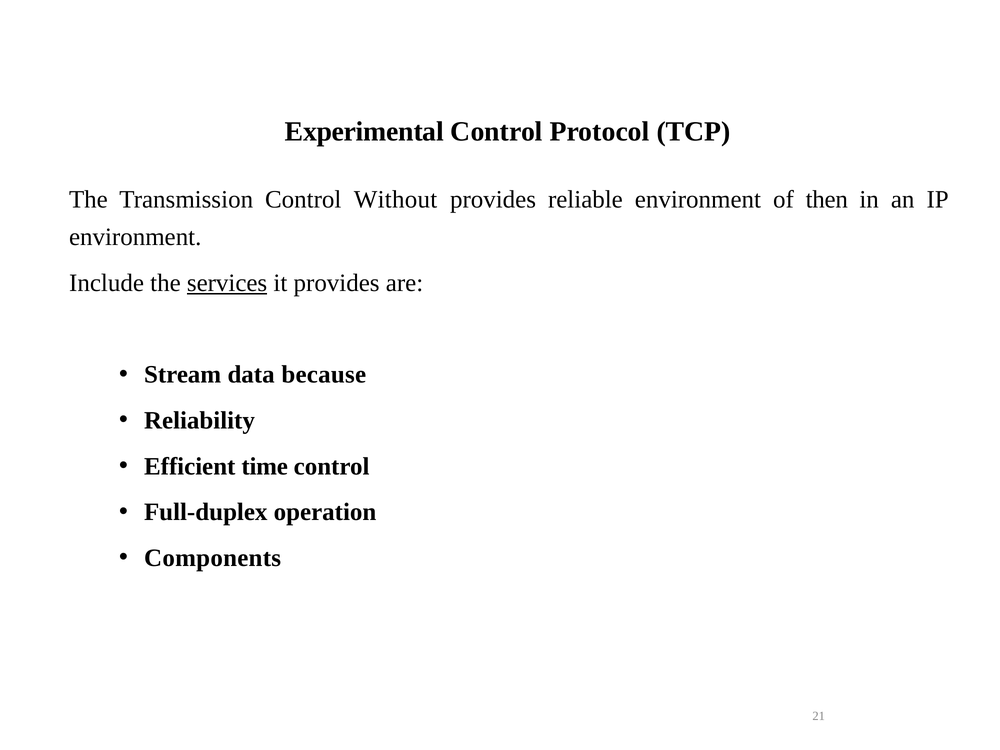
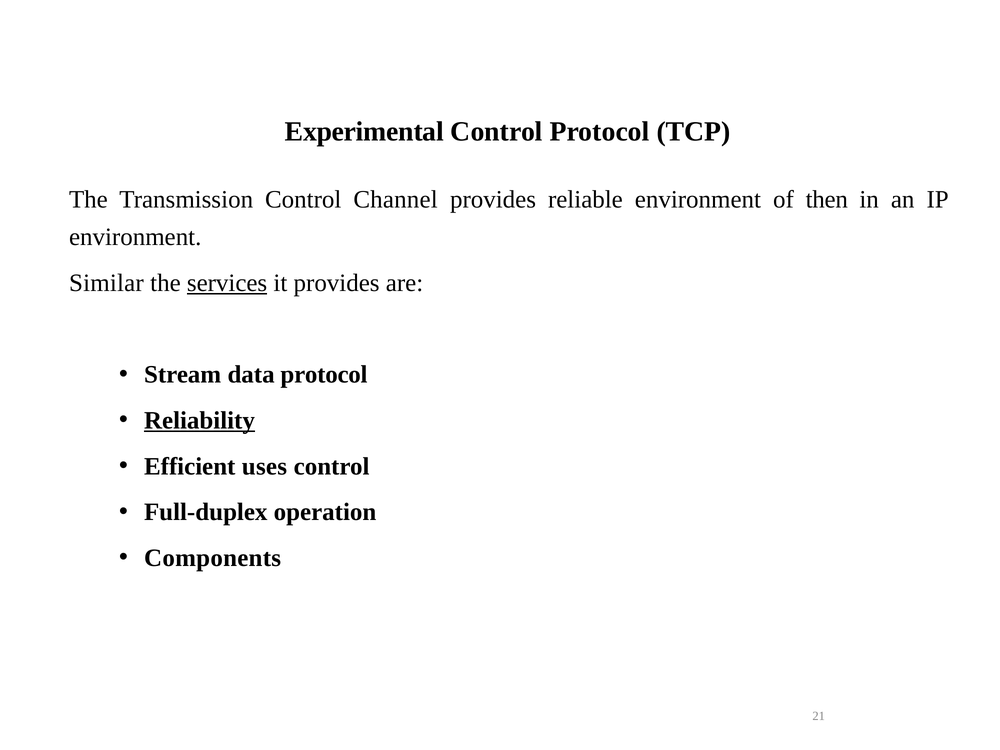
Without: Without -> Channel (396, 200)
Include: Include -> Similar (106, 283)
data because: because -> protocol (324, 375)
Reliability underline: none -> present (199, 420)
time: time -> uses (264, 466)
